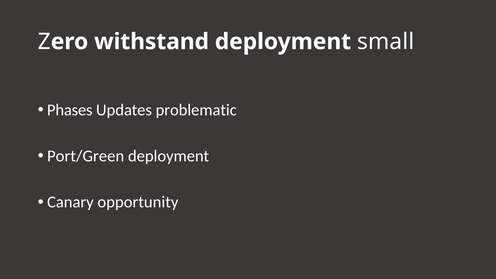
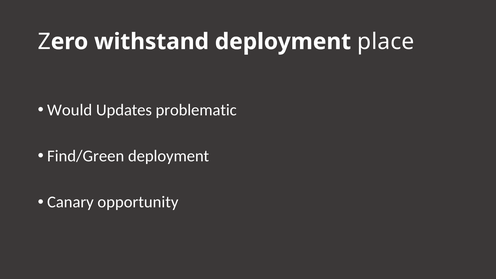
small: small -> place (386, 42)
Phases: Phases -> Would (70, 110)
Port/Green: Port/Green -> Find/Green (86, 156)
